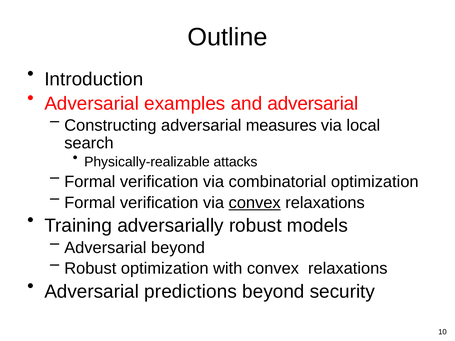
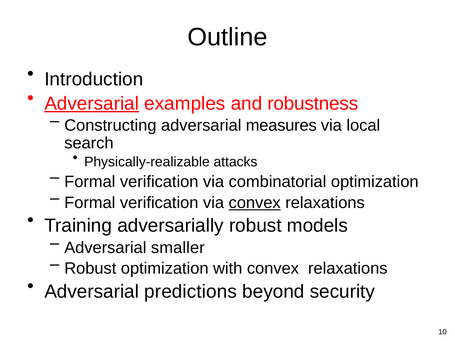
Adversarial underline: none -> present (92, 104)
and adversarial: adversarial -> robustness (313, 104)
Adversarial beyond: beyond -> smaller (178, 248)
